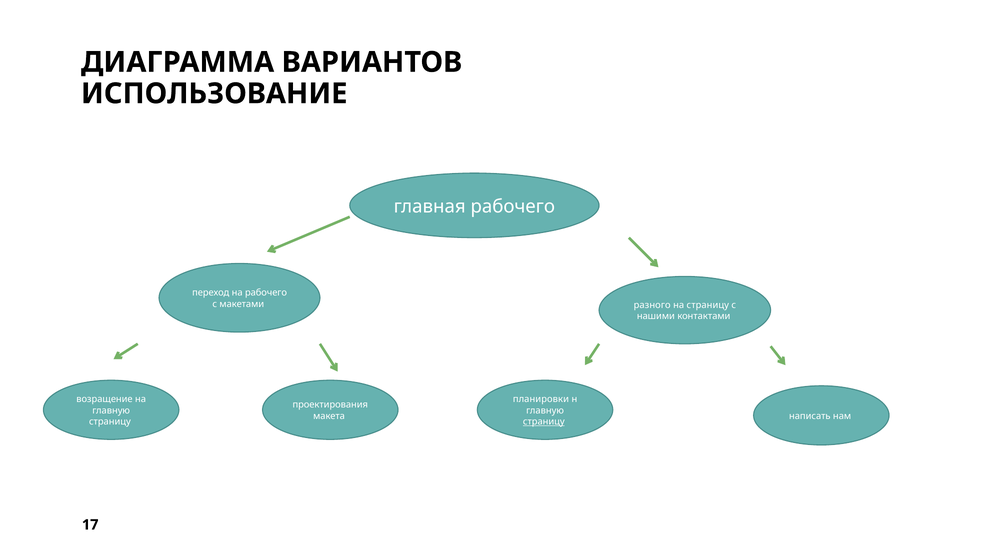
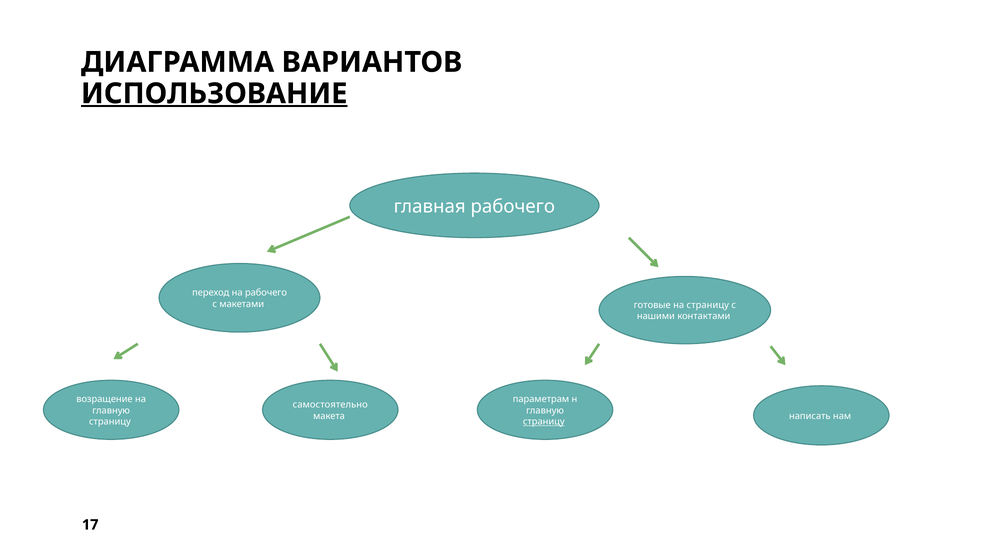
ИСПОЛЬЗОВАНИЕ underline: none -> present (214, 94)
разного: разного -> готовые (652, 305)
планировки: планировки -> параметрам (541, 399)
проектирования: проектирования -> самостоятельно (330, 405)
